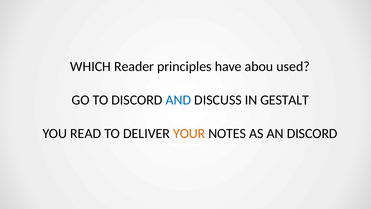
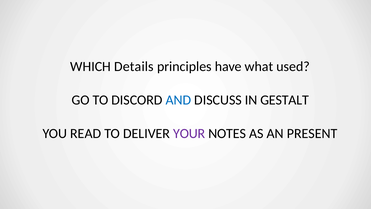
Reader: Reader -> Details (134, 67)
abou: abou -> what (259, 67)
YOUR colour: orange -> purple (189, 133)
AN DISCORD: DISCORD -> PRESENT (312, 133)
